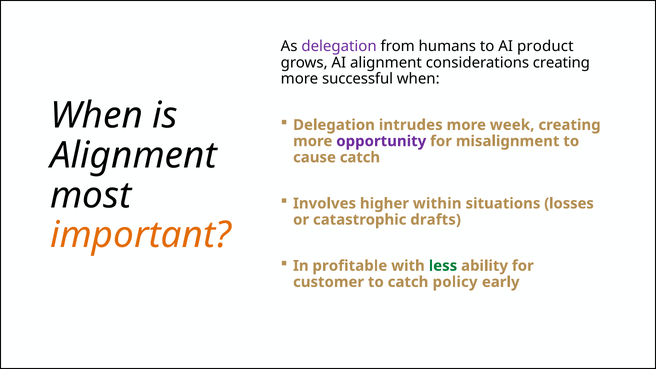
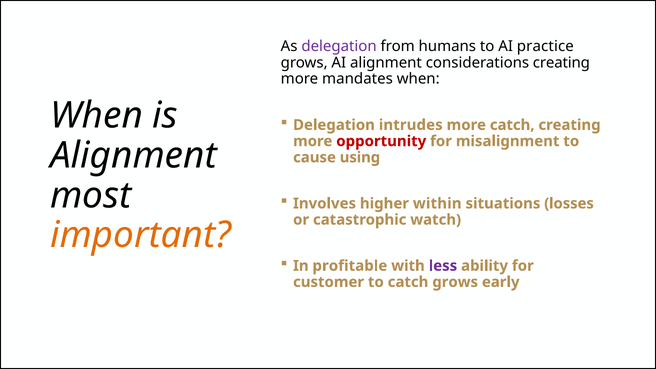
product: product -> practice (545, 46)
successful: successful -> mandates (357, 79)
more week: week -> catch (512, 125)
opportunity colour: purple -> red (381, 141)
cause catch: catch -> using (360, 157)
drafts: drafts -> watch (436, 220)
less colour: green -> purple (443, 266)
catch policy: policy -> grows (455, 282)
